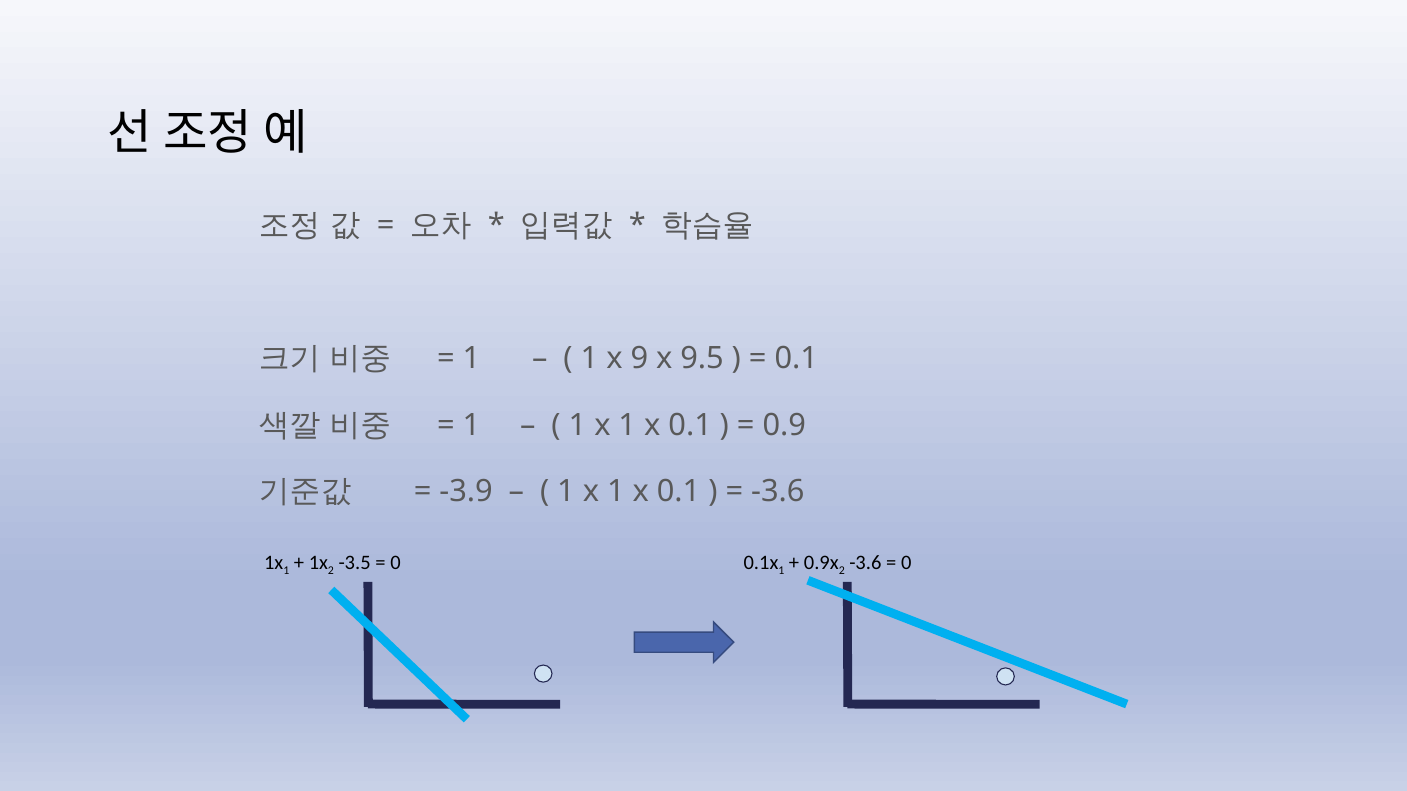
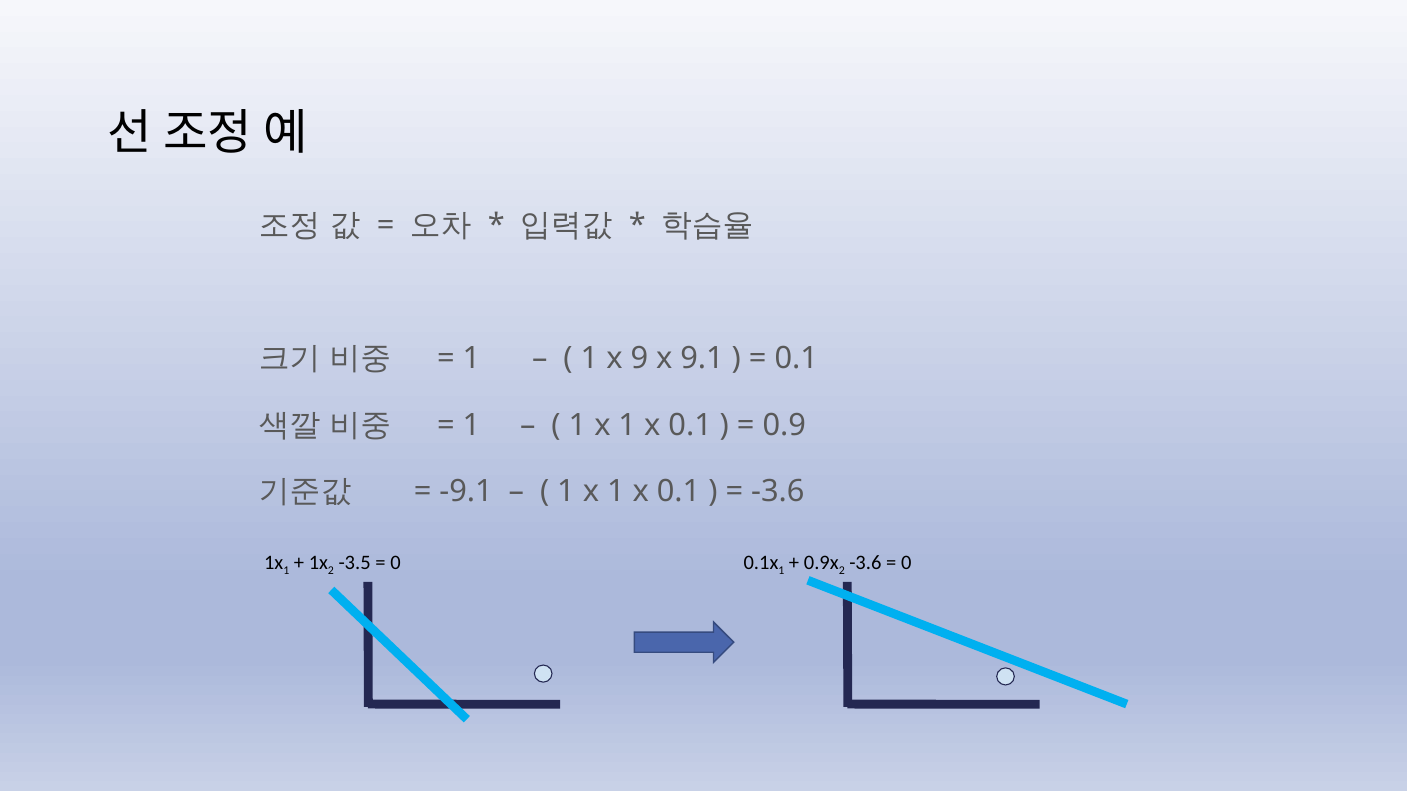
9.5: 9.5 -> 9.1 (702, 359)
-3.9: -3.9 -> -9.1 (466, 492)
